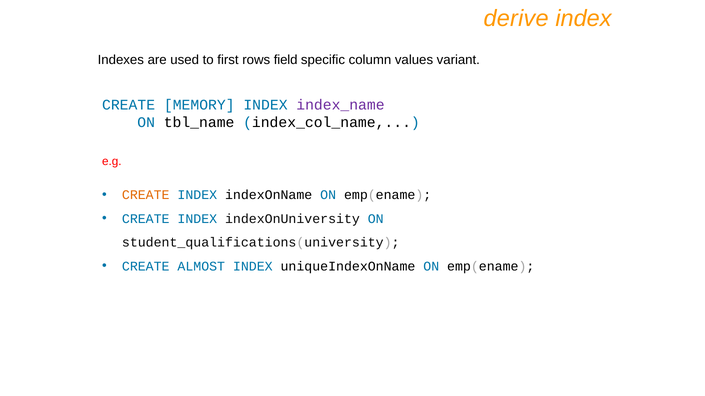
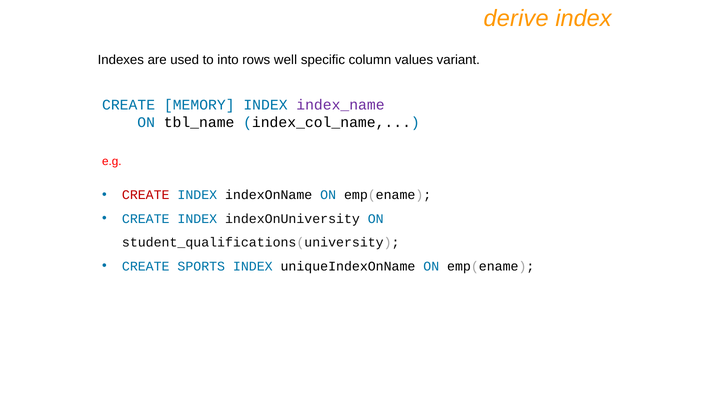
first: first -> into (228, 60)
field: field -> well (286, 60)
CREATE colour: orange -> red (146, 195)
ALMOST: ALMOST -> SPORTS (201, 267)
